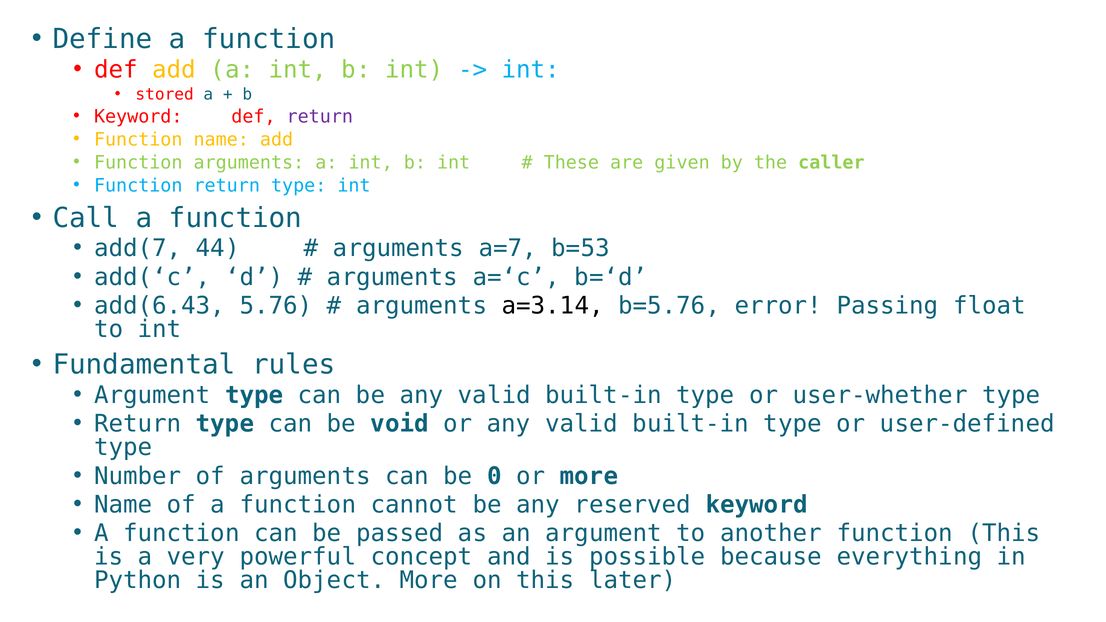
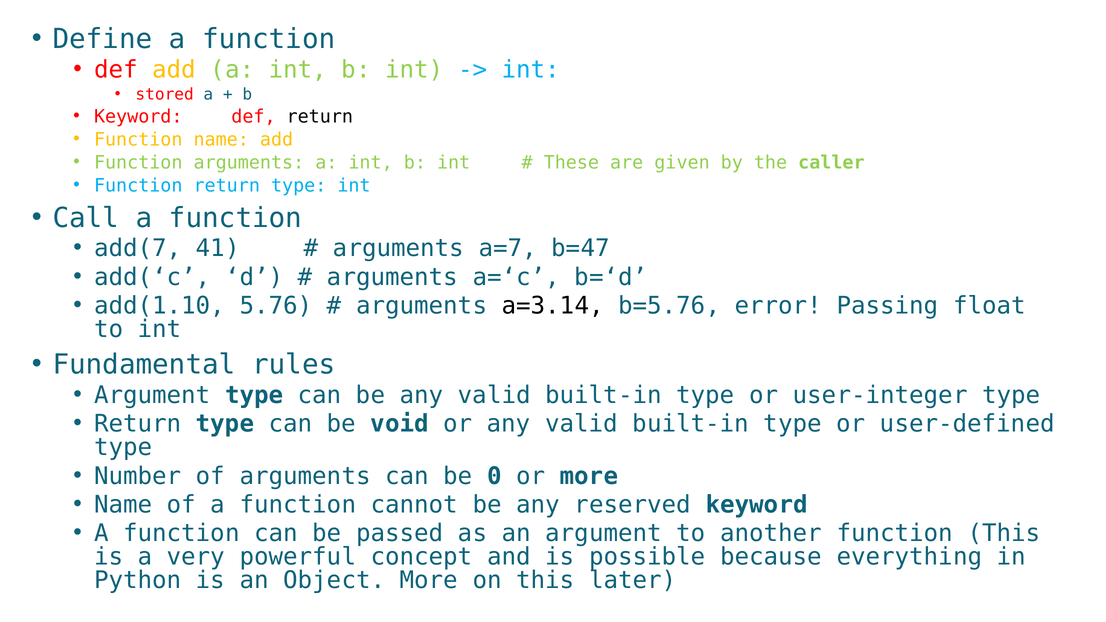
return colour: purple -> black (320, 117)
44: 44 -> 41 (218, 249)
b=53: b=53 -> b=47 (581, 249)
add(6.43: add(6.43 -> add(1.10 (159, 306)
user-whether: user-whether -> user-integer (880, 395)
